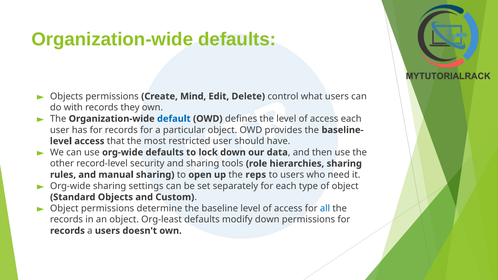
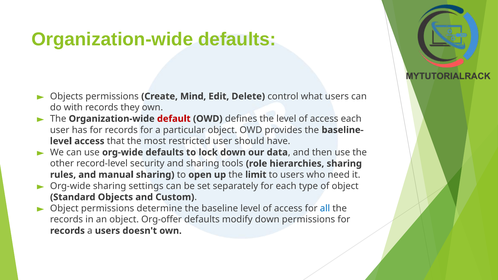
default colour: blue -> red (174, 119)
reps: reps -> limit (256, 175)
Org-least: Org-least -> Org-offer (162, 220)
